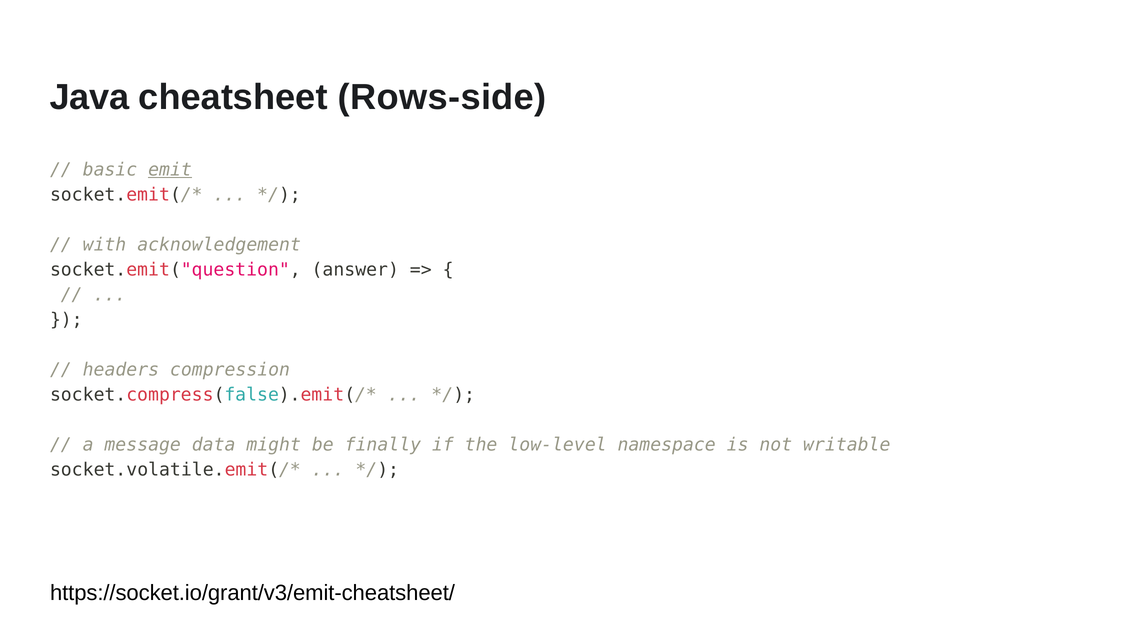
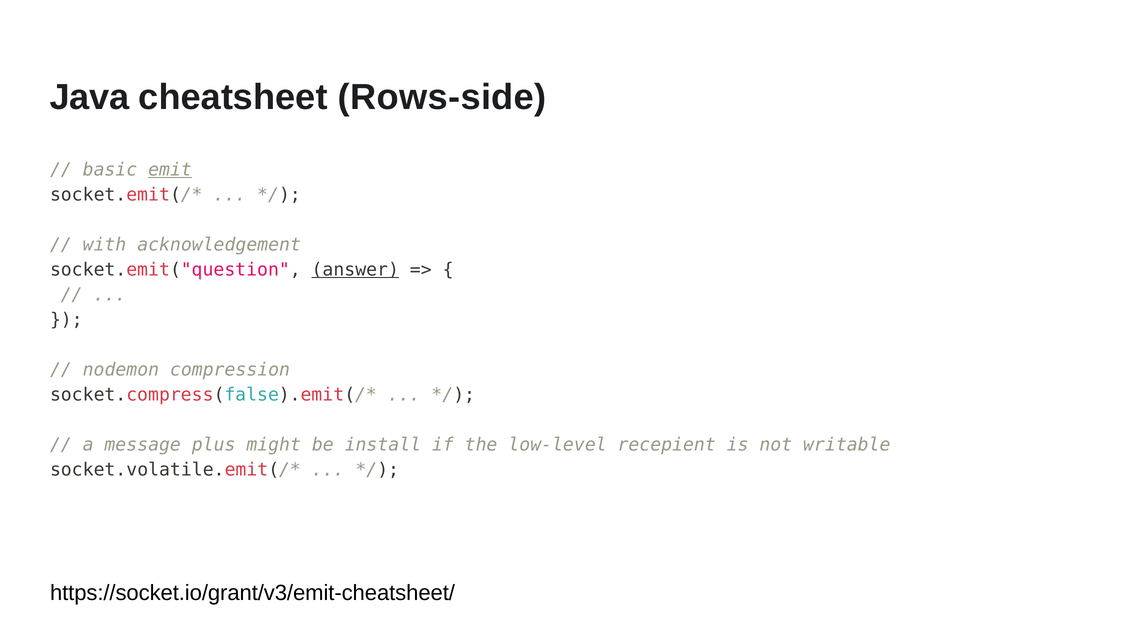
answer underline: none -> present (355, 270)
headers: headers -> nodemon (121, 370)
data: data -> plus (214, 445)
finally: finally -> install (383, 445)
namespace: namespace -> recepient (667, 445)
